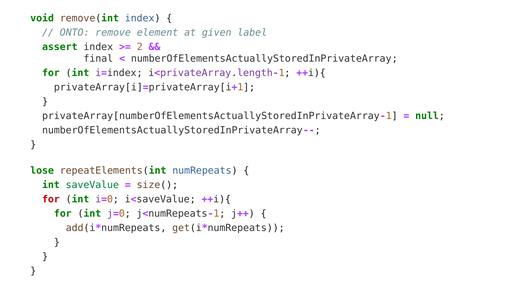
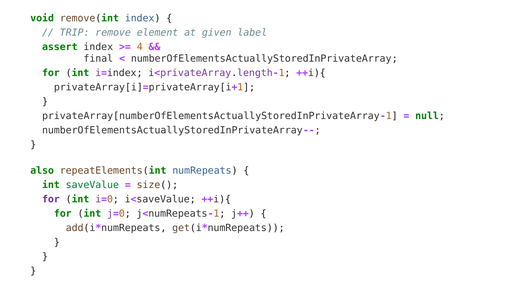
ONTO: ONTO -> TRIP (75, 33)
2: 2 -> 4 (140, 47)
lose: lose -> also (42, 171)
for colour: red -> purple (51, 199)
